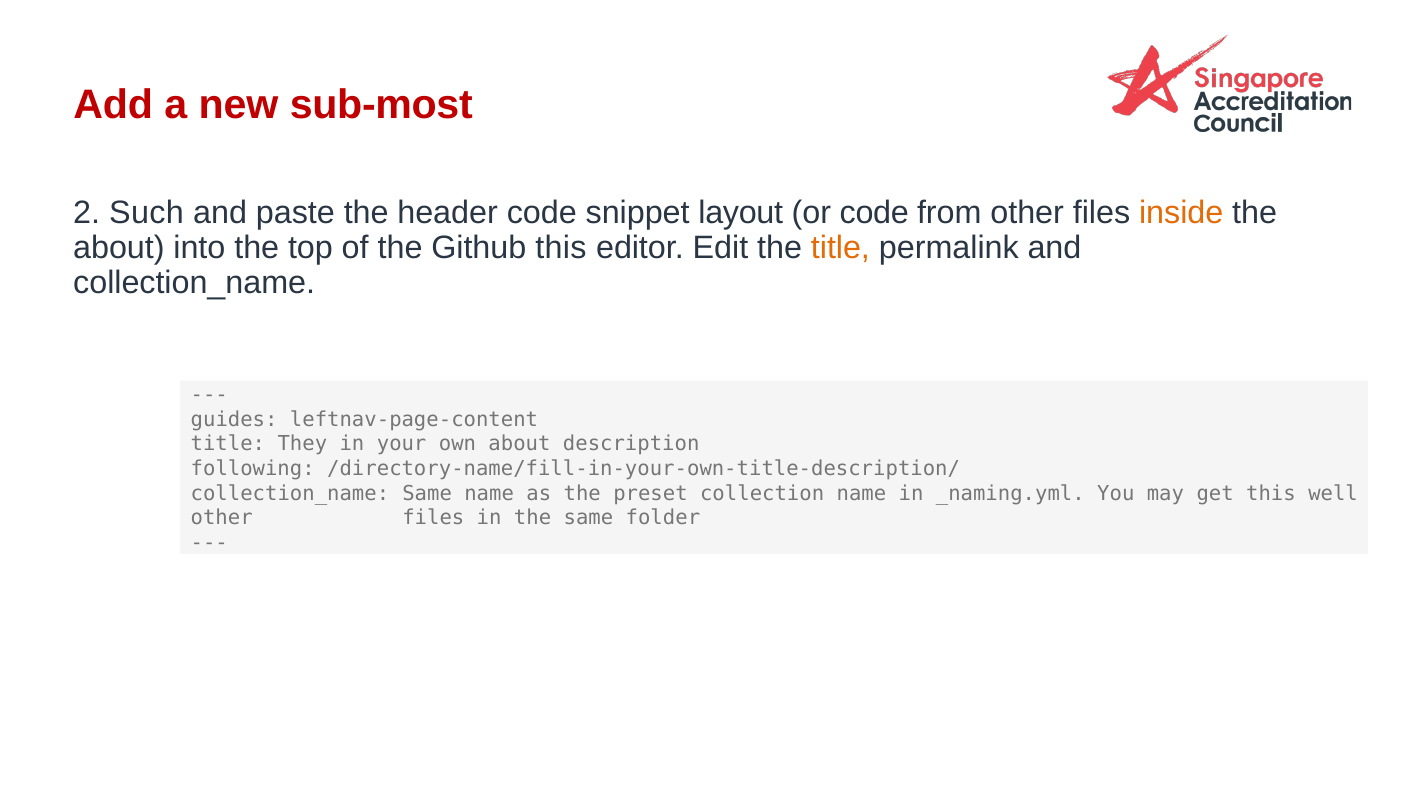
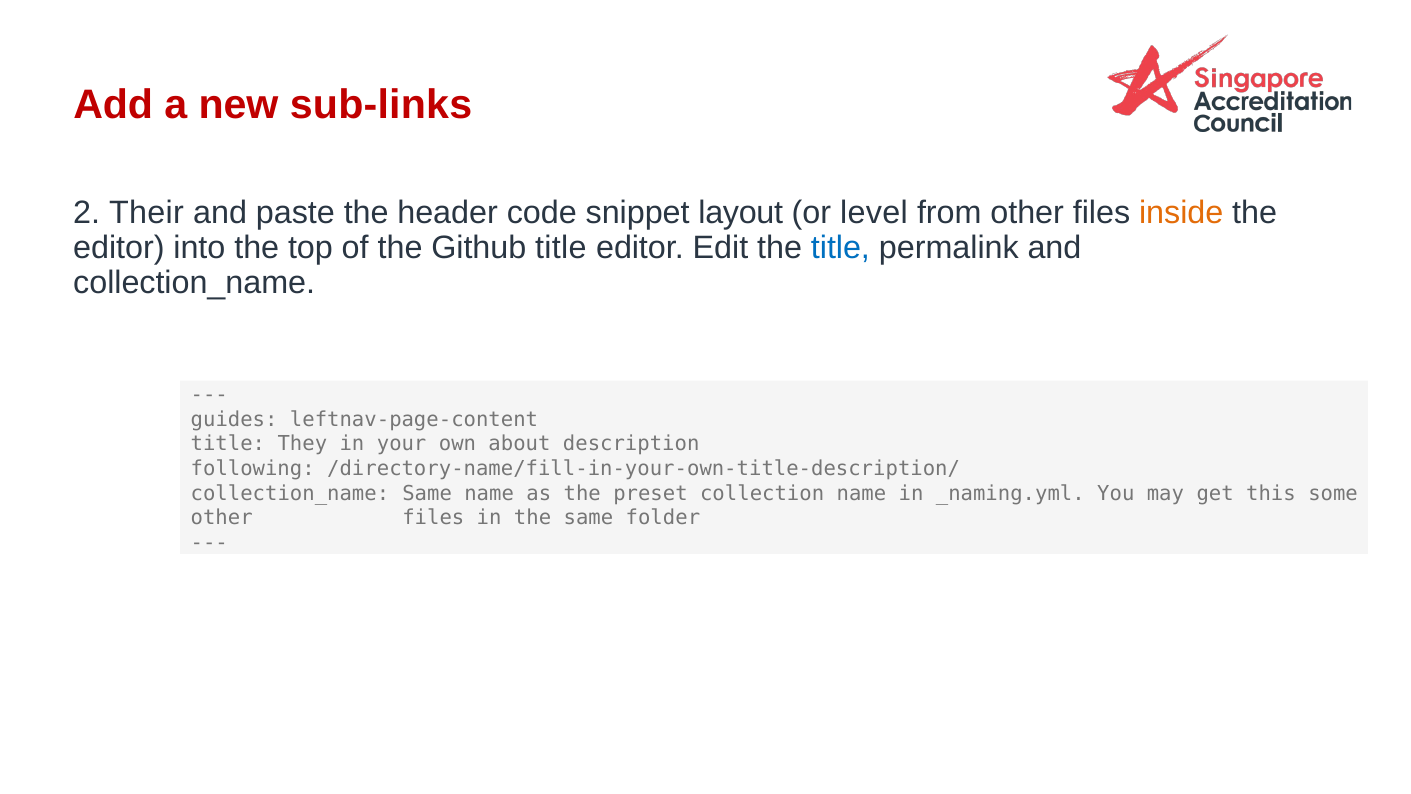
sub-most: sub-most -> sub-links (381, 105)
Such: Such -> Their (147, 213)
or code: code -> level (874, 213)
about: about -> editor (119, 247)
Github this: this -> title (561, 247)
title colour: orange -> blue (840, 247)
well: well -> some (1333, 493)
